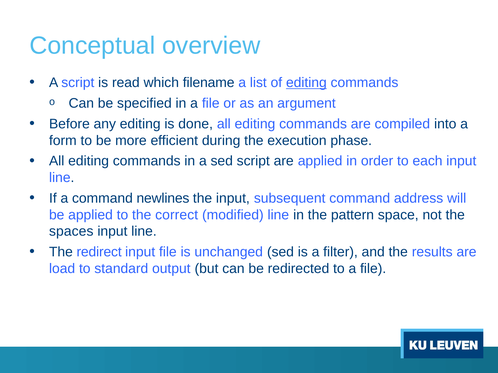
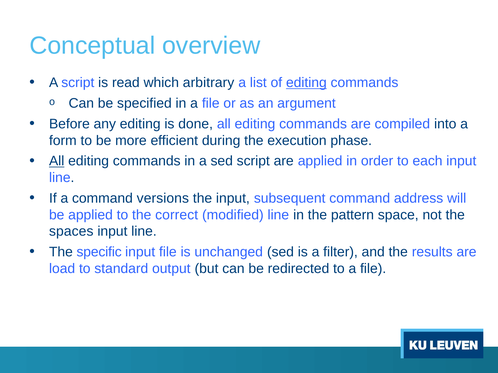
filename: filename -> arbitrary (209, 83)
All underline: none -> present (57, 161)
newlines: newlines -> versions (163, 199)
redirect: redirect -> specific (99, 252)
